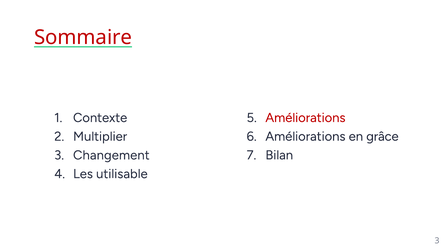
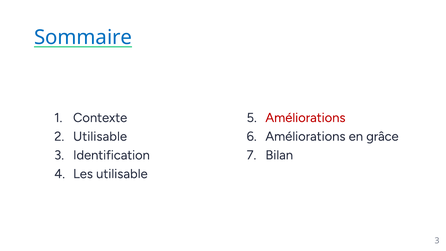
Sommaire colour: red -> blue (83, 37)
Multiplier: Multiplier -> Utilisable (100, 136)
Changement: Changement -> Identification (111, 155)
